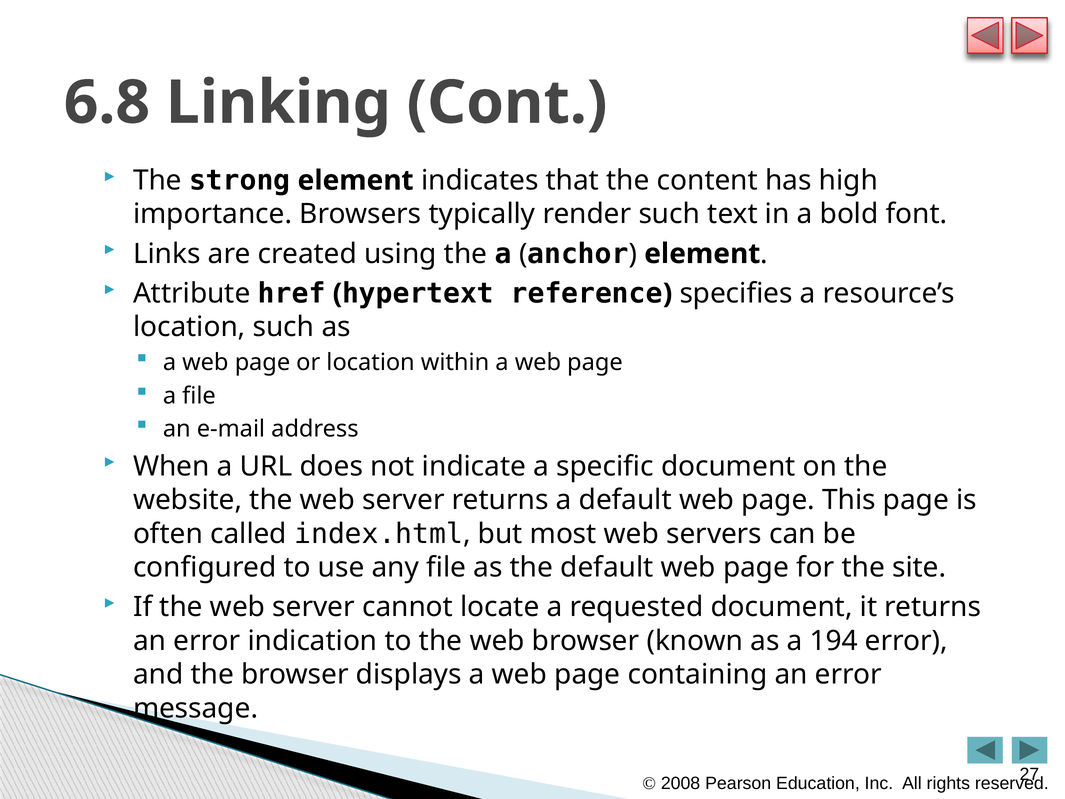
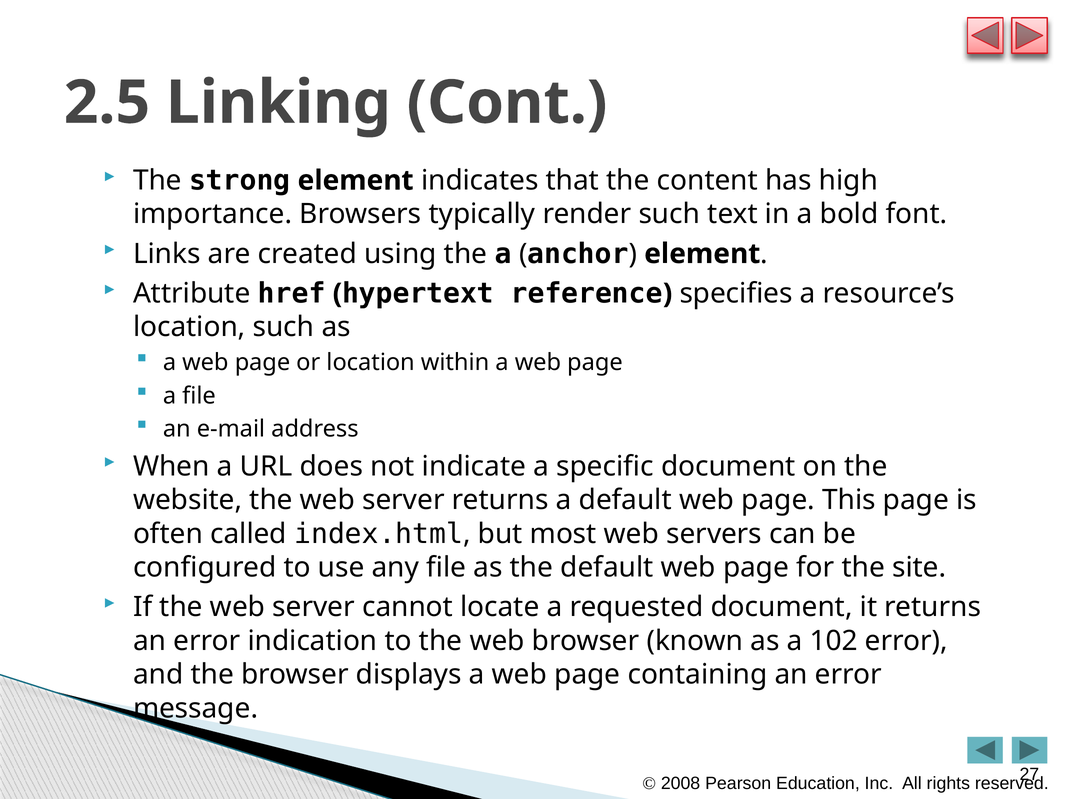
6.8: 6.8 -> 2.5 (107, 103)
194: 194 -> 102 (834, 641)
